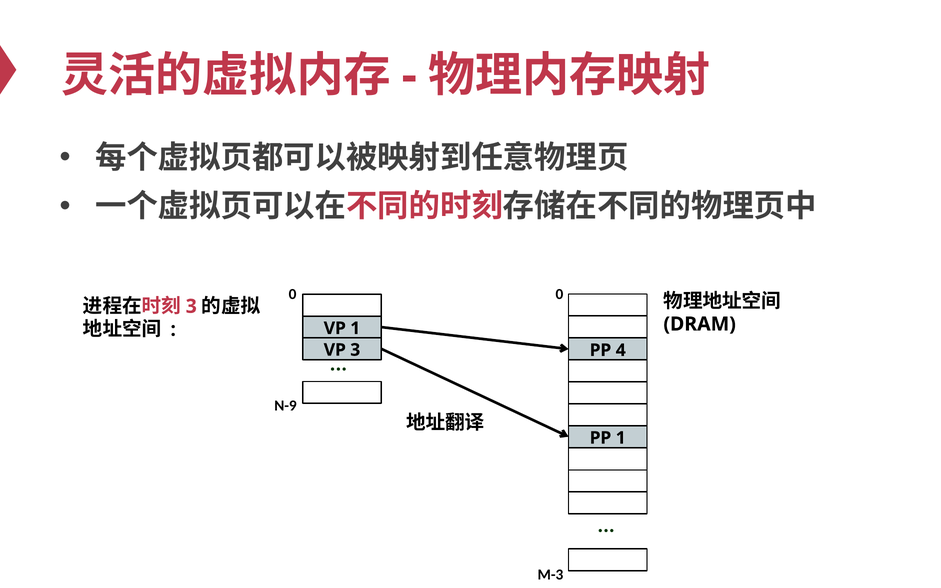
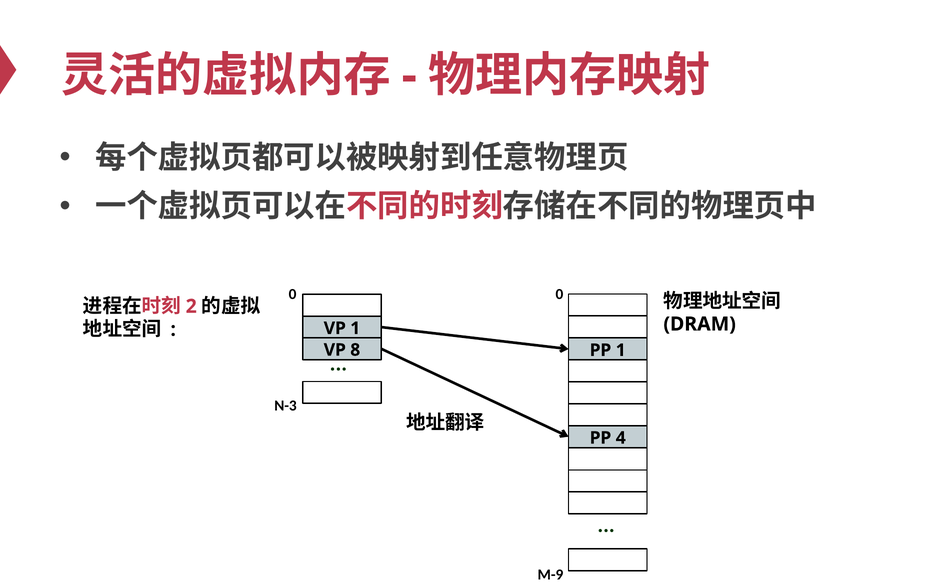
3: 3 -> 2 (191, 306)
3: 3 -> 8 (355, 350)
PP 4: 4 -> 1 (621, 350)
N-9: N-9 -> N-3 (286, 406)
PP 1: 1 -> 4 (621, 438)
M-3: M-3 -> M-9 (550, 575)
